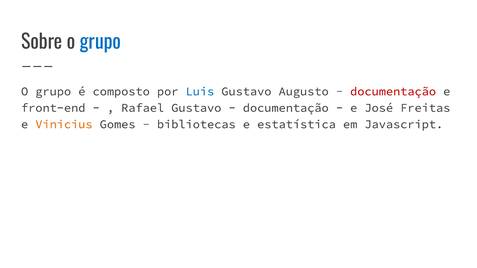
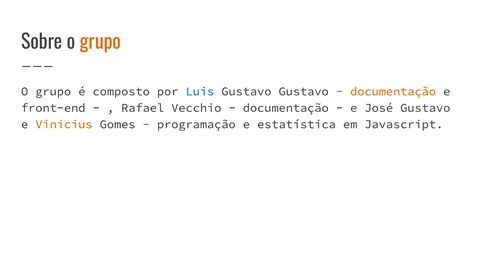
grupo colour: blue -> orange (100, 42)
Gustavo Augusto: Augusto -> Gustavo (304, 92)
documentação colour: red -> orange (393, 92)
Rafael Gustavo: Gustavo -> Vecchio (196, 108)
José Freitas: Freitas -> Gustavo (425, 108)
bibliotecas: bibliotecas -> programação (196, 124)
